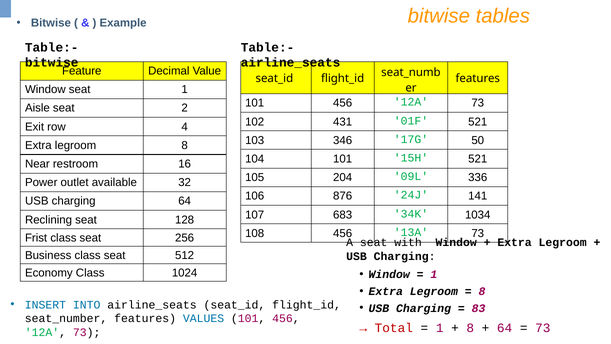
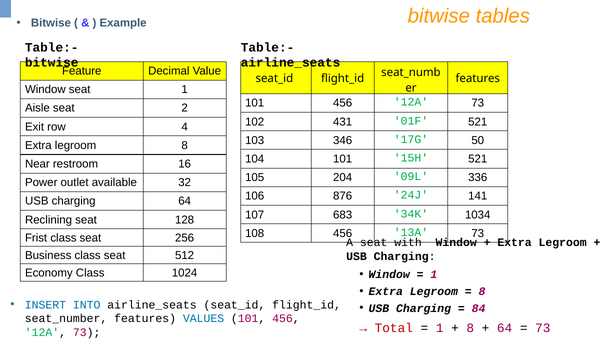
83: 83 -> 84 (479, 308)
